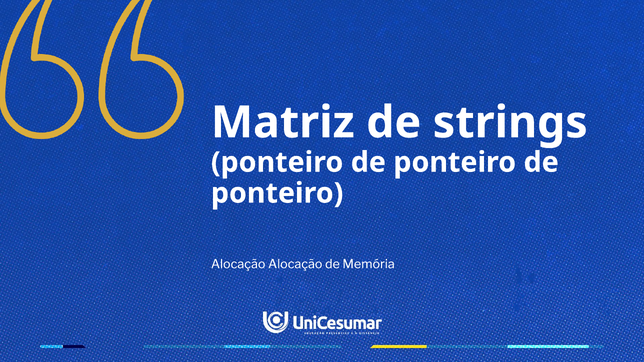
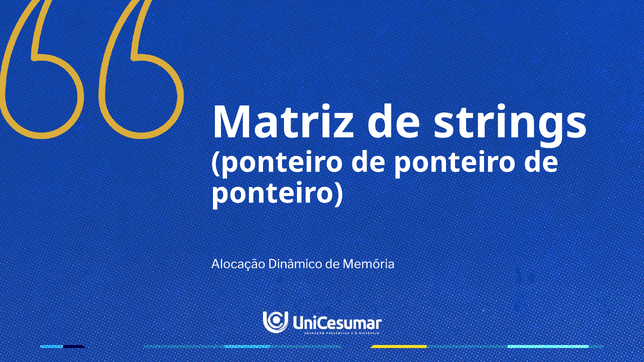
Alocação Alocação: Alocação -> Dinâmico (295, 264)
